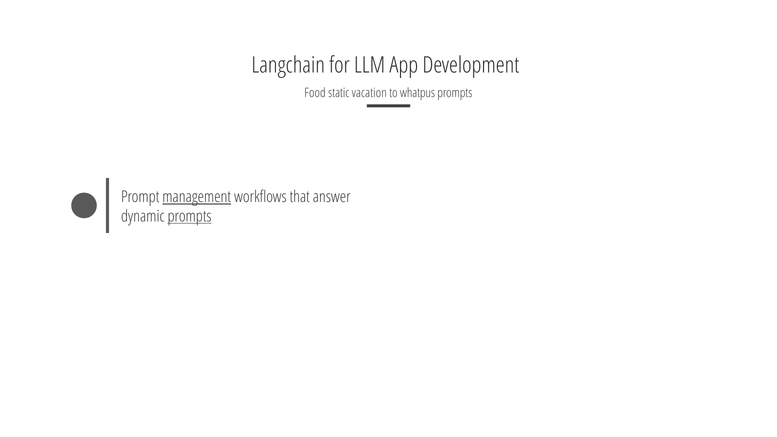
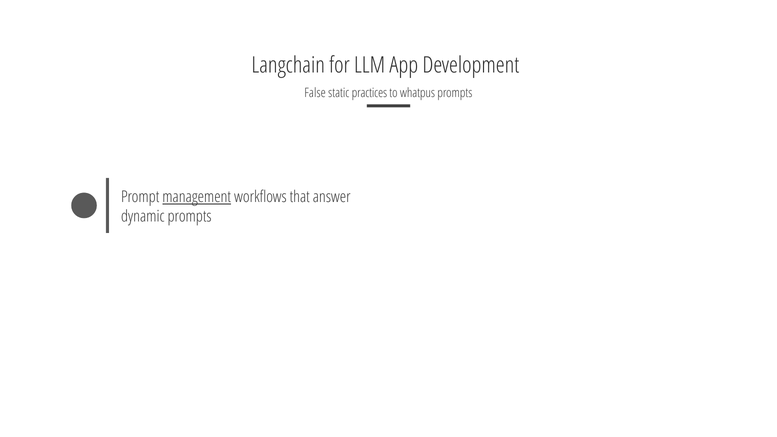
Food: Food -> False (315, 93)
vacation: vacation -> practices (369, 93)
prompts underline: present -> none (190, 216)
